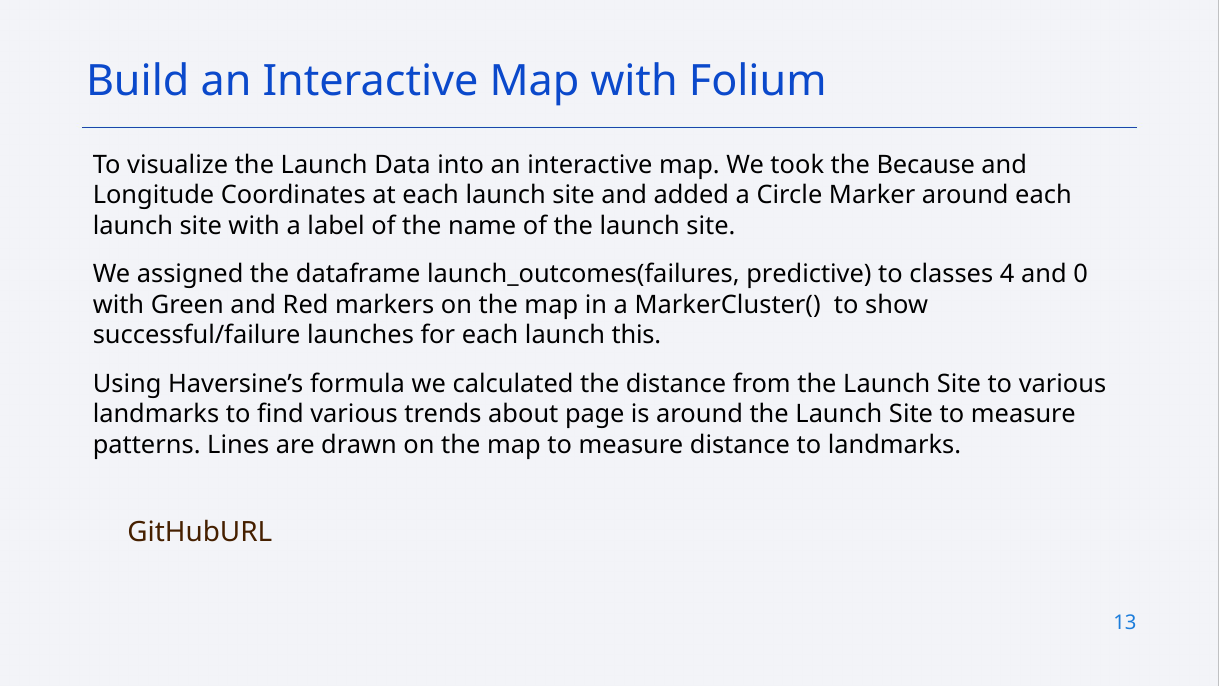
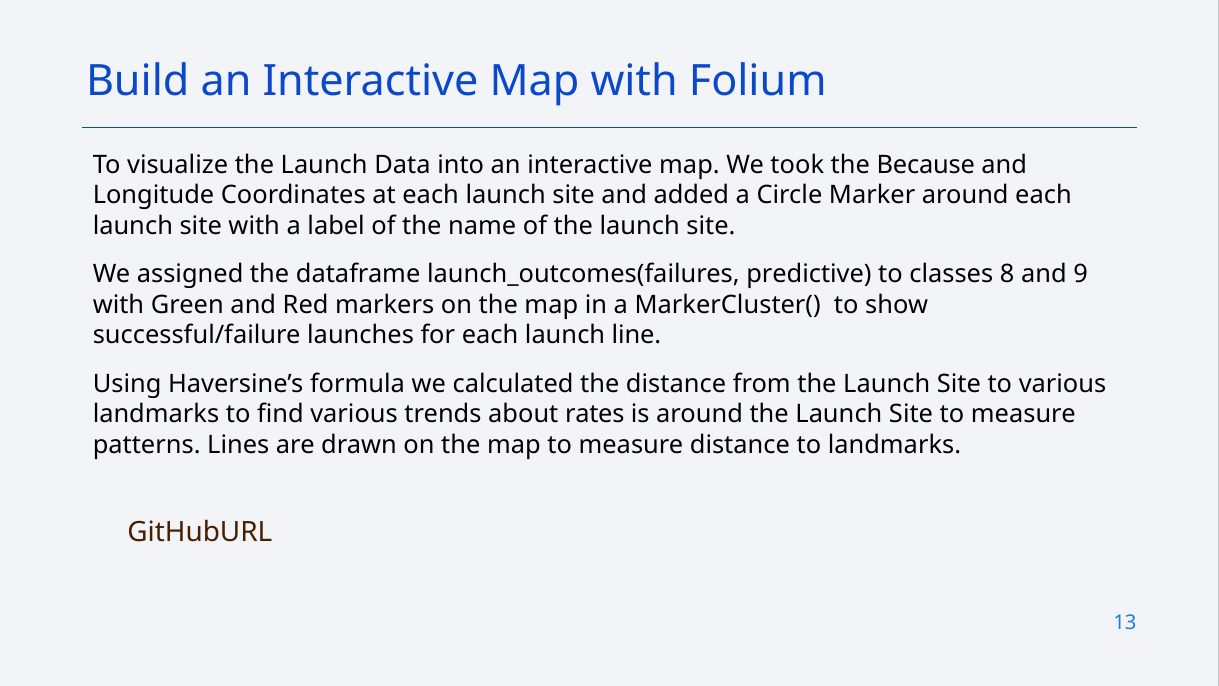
4: 4 -> 8 (1007, 274)
0: 0 -> 9 (1081, 274)
this: this -> line (636, 335)
page: page -> rates (595, 414)
